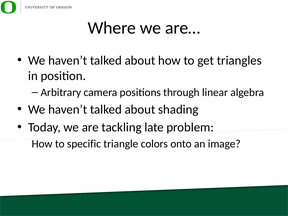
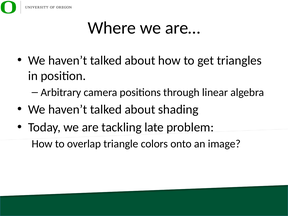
specific: specific -> overlap (84, 144)
